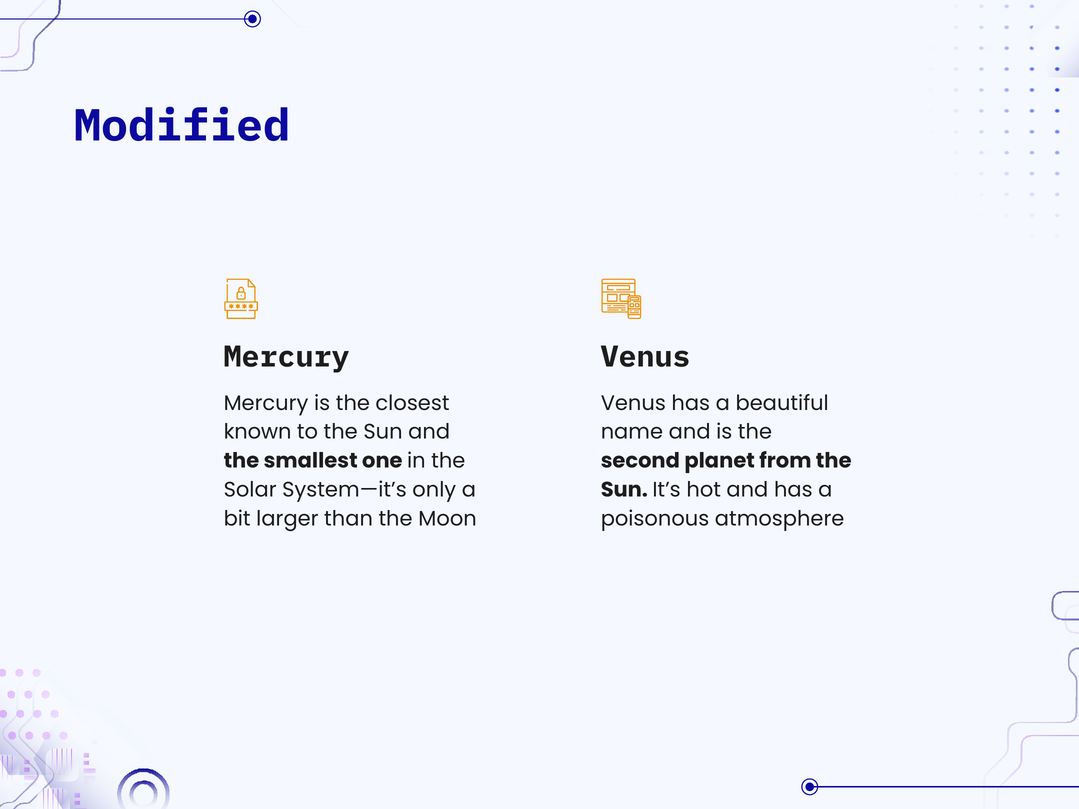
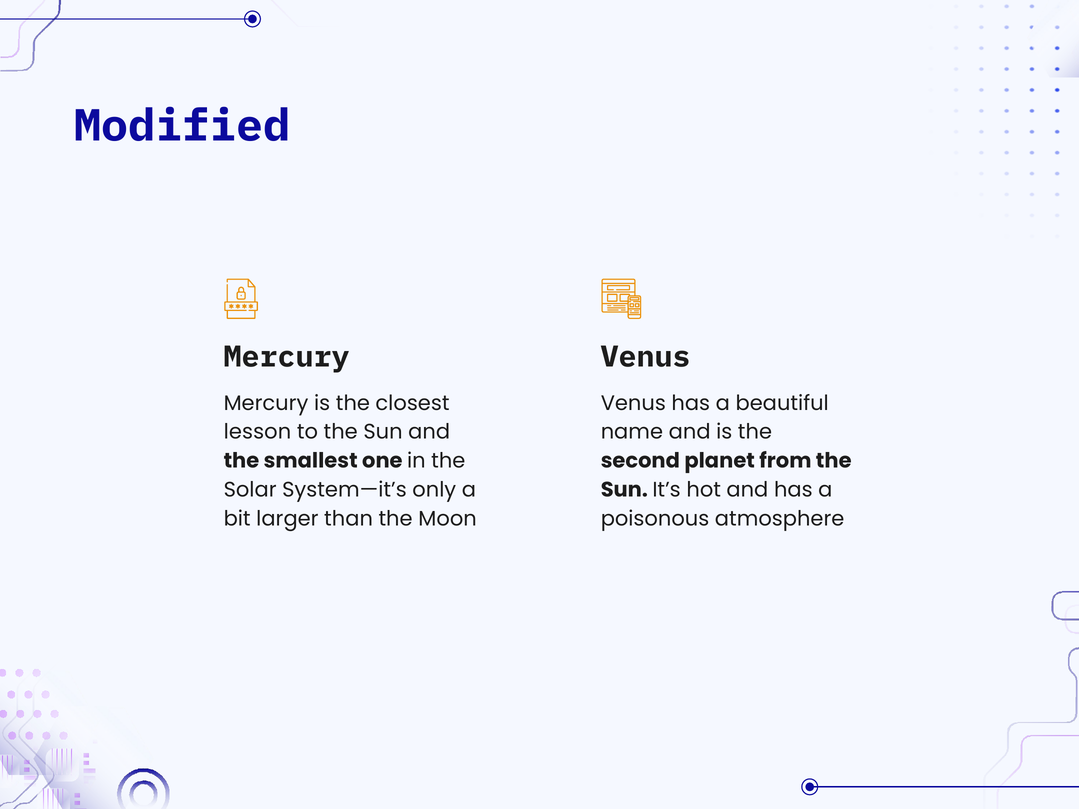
known: known -> lesson (257, 432)
